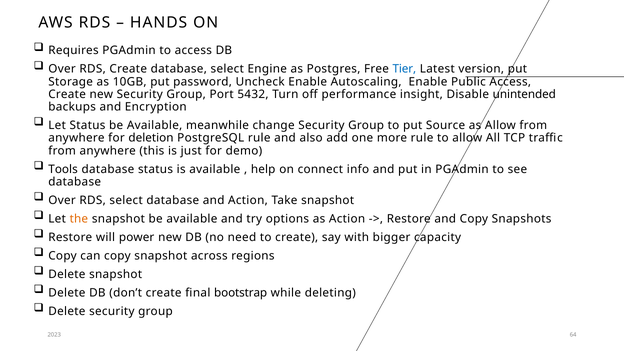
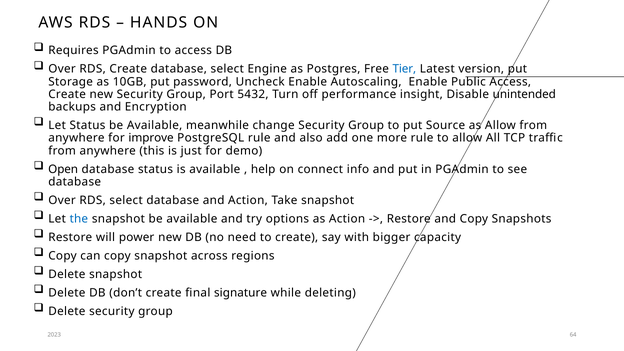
deletion: deletion -> improve (151, 138)
Tools: Tools -> Open (63, 169)
the colour: orange -> blue (79, 219)
bootstrap: bootstrap -> signature (241, 293)
